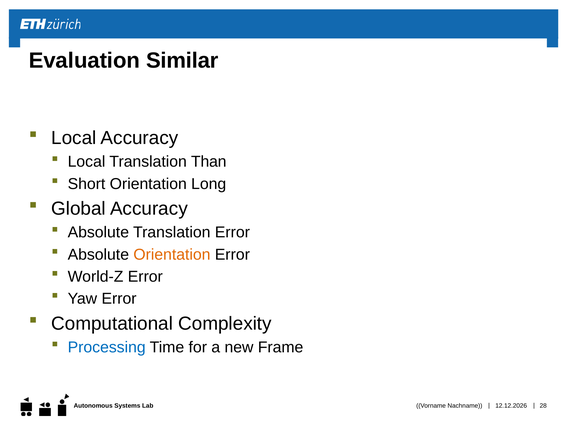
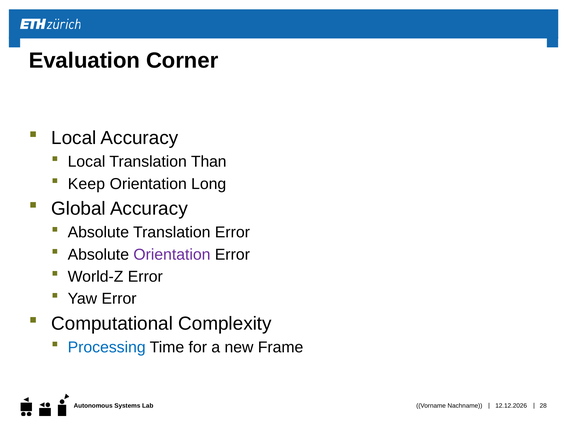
Similar: Similar -> Corner (182, 61)
Short: Short -> Keep (86, 184)
Orientation colour: orange -> purple (172, 255)
